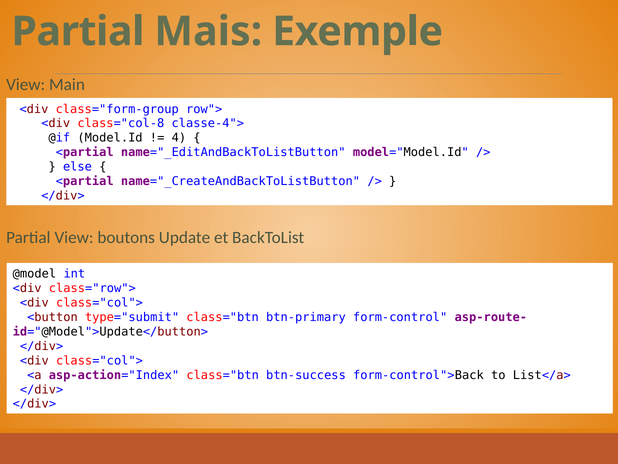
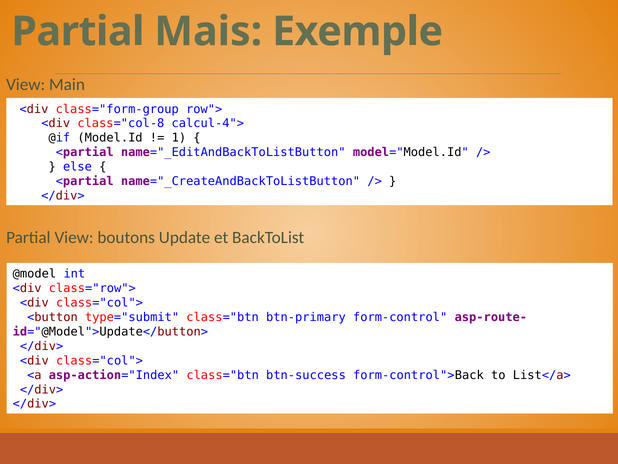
classe-4">: classe-4"> -> calcul-4"> (208, 123)
4: 4 -> 1 (179, 138)
